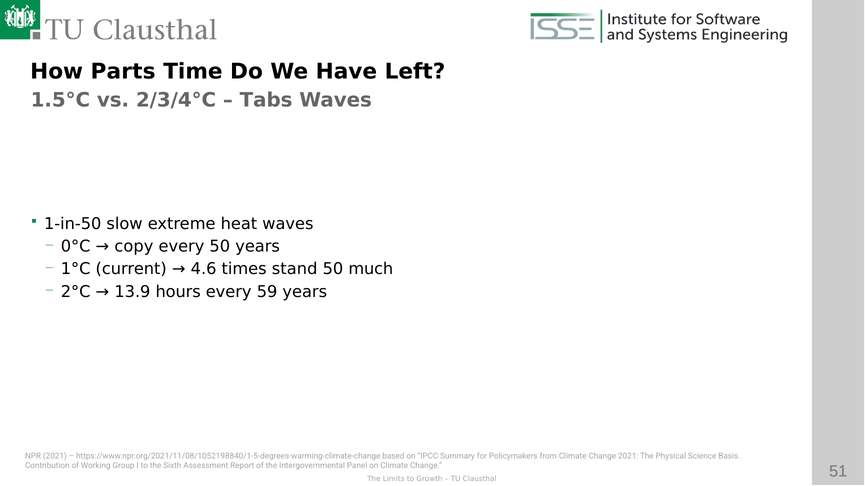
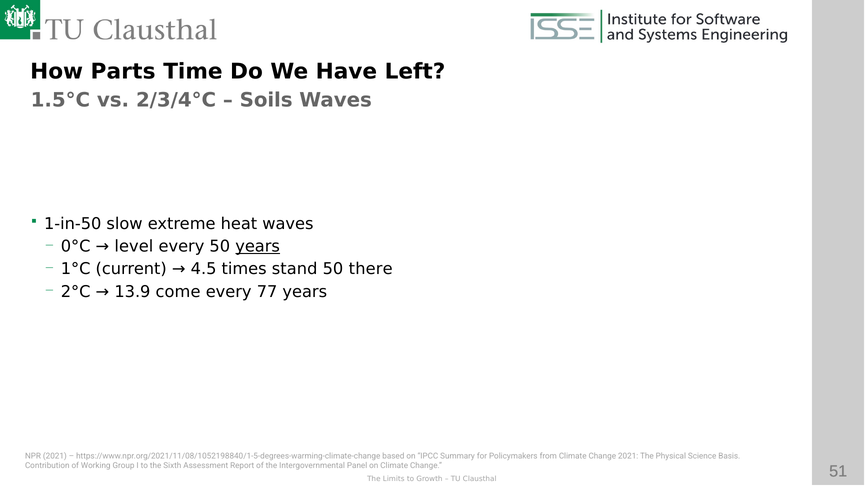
Tabs: Tabs -> Soils (266, 100)
copy: copy -> level (134, 247)
years underline: none -> present (258, 247)
4.6: 4.6 -> 4.5 (204, 269)
much: much -> there (371, 269)
hours: hours -> come (178, 292)
59: 59 -> 77 (267, 292)
